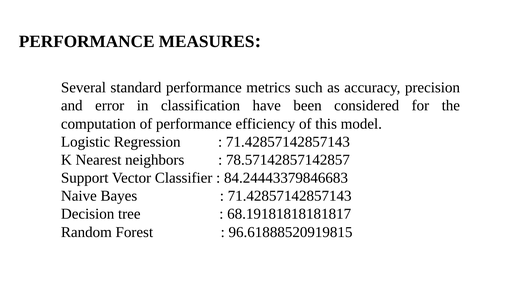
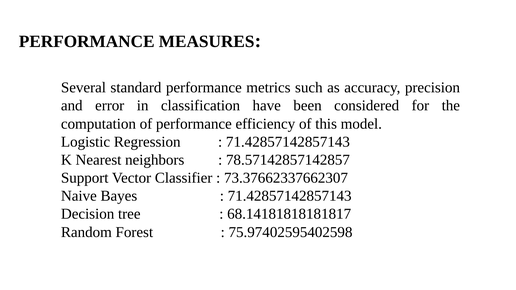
84.24443379846683: 84.24443379846683 -> 73.37662337662307 (286, 178)
68.19181818181817: 68.19181818181817 -> 68.14181818181817 (289, 214)
96.61888520919815: 96.61888520919815 -> 75.97402595402598 (290, 232)
